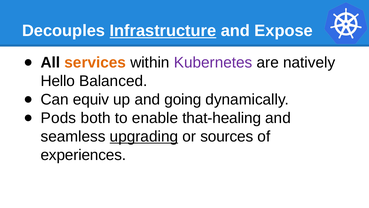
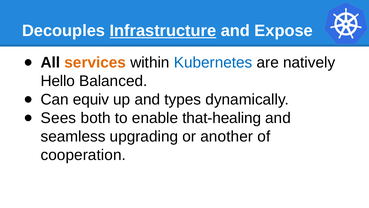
Kubernetes colour: purple -> blue (213, 62)
going: going -> types (183, 99)
Pods: Pods -> Sees (58, 118)
upgrading underline: present -> none (144, 136)
sources: sources -> another (227, 136)
experiences: experiences -> cooperation (83, 155)
